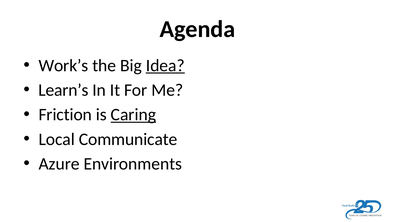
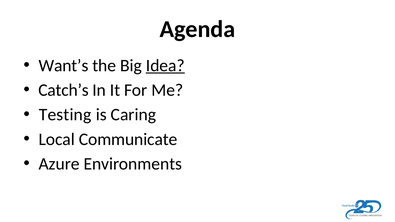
Work’s: Work’s -> Want’s (63, 66)
Learn’s: Learn’s -> Catch’s (63, 90)
Friction: Friction -> Testing (65, 115)
Caring underline: present -> none (133, 115)
